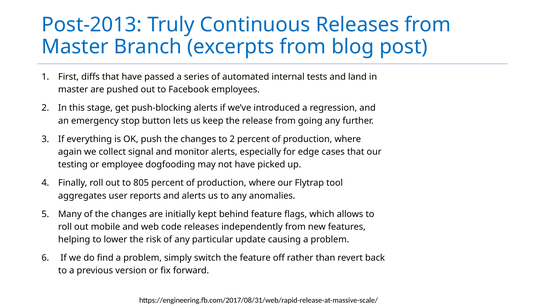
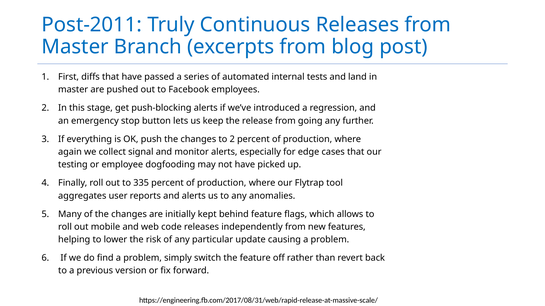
Post-2013: Post-2013 -> Post-2011 (92, 25)
805: 805 -> 335 (141, 183)
